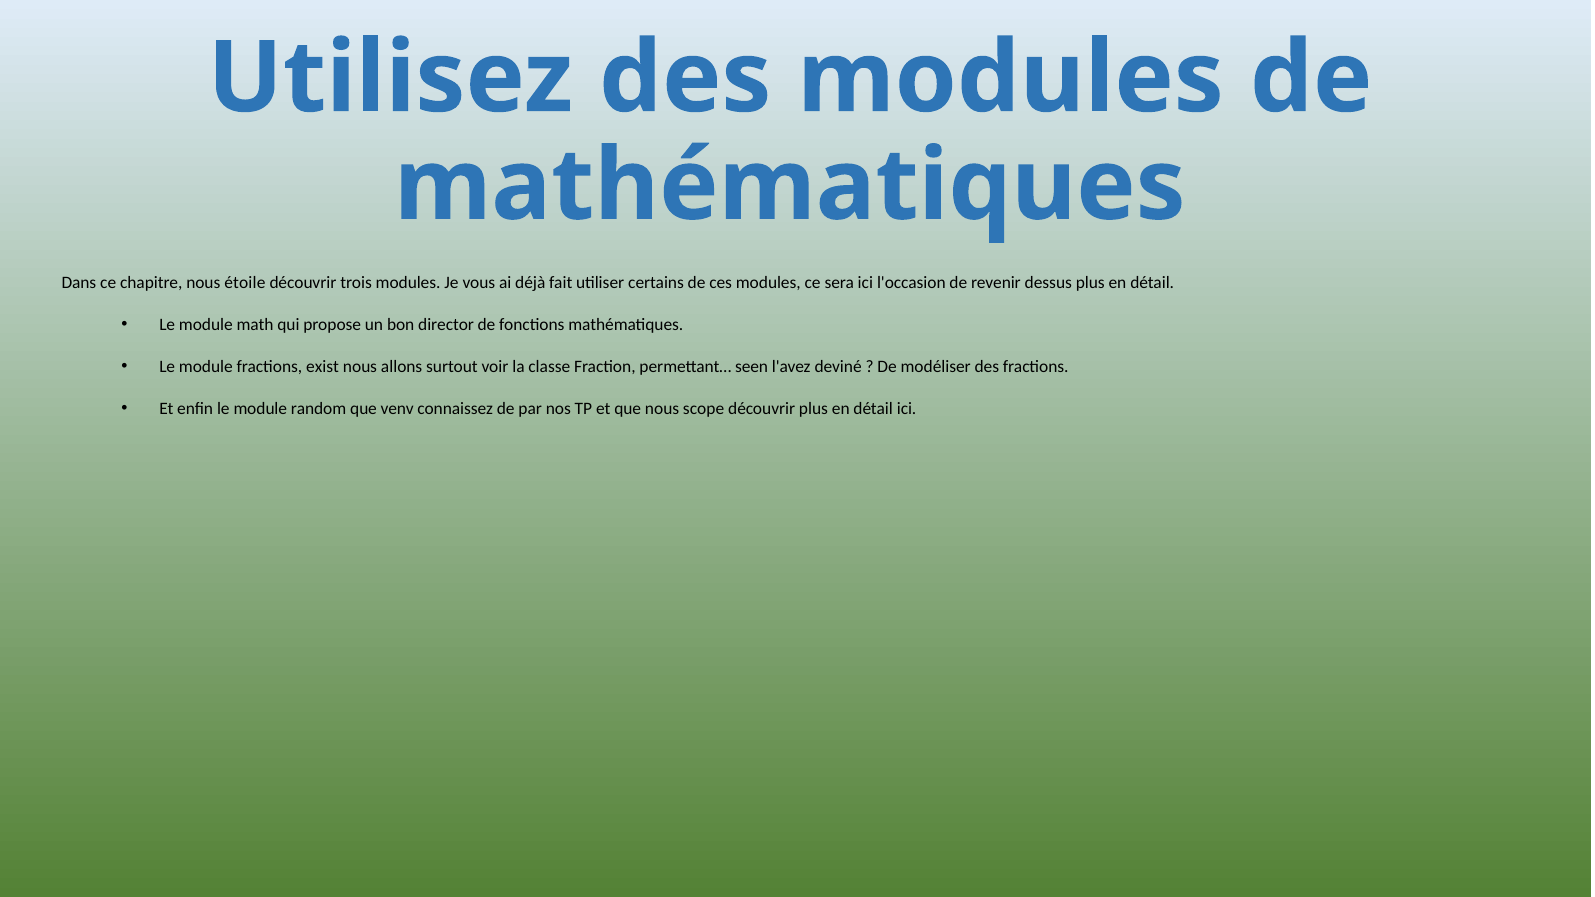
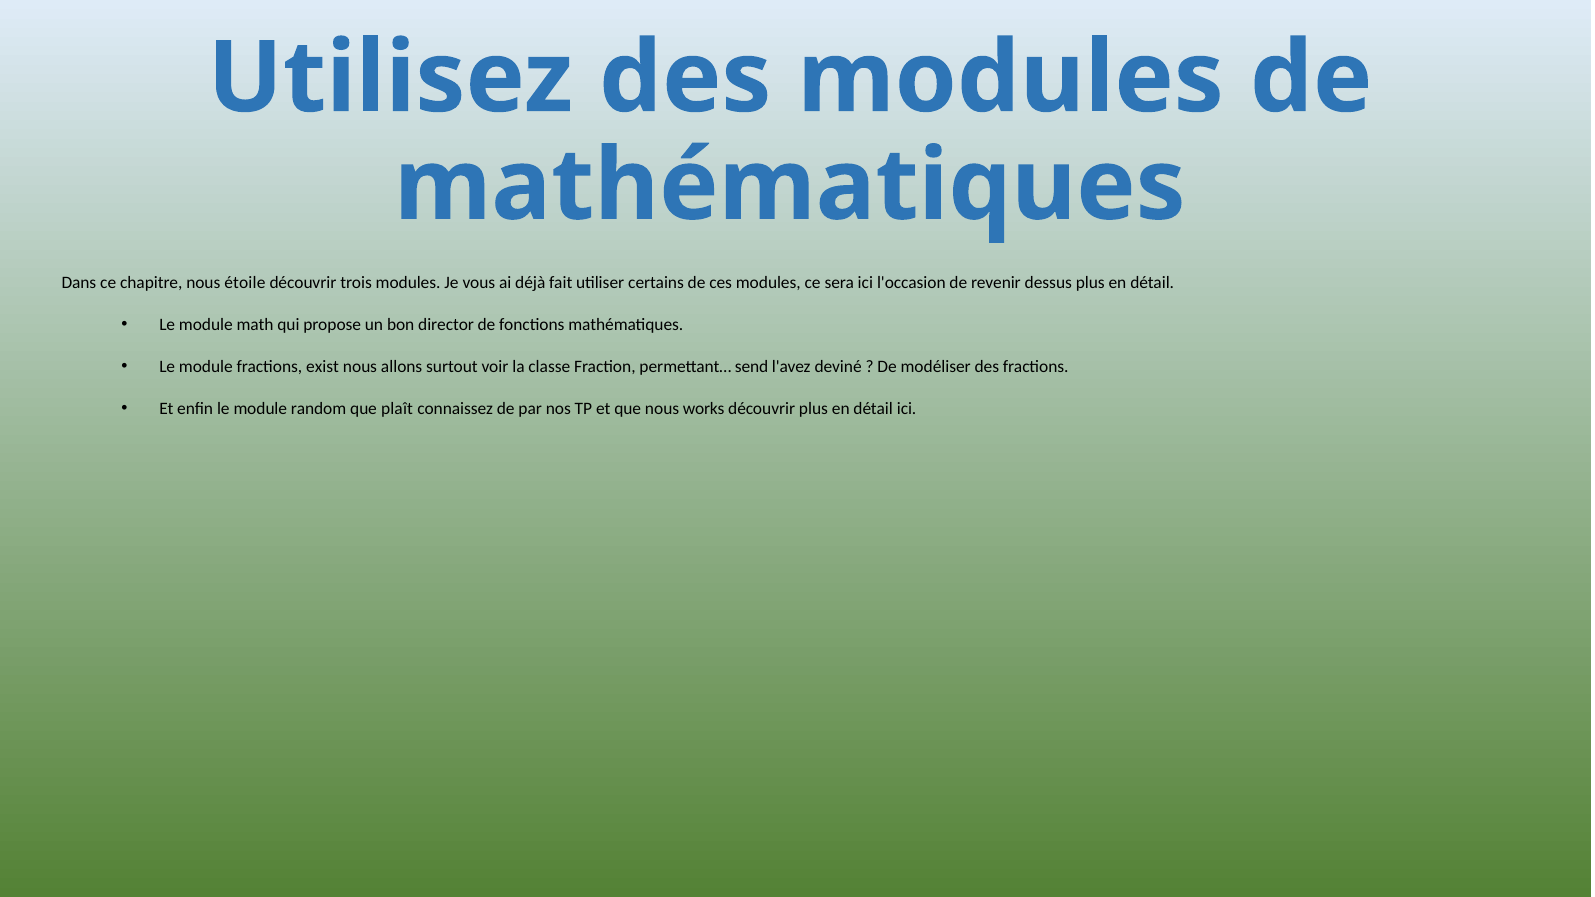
seen: seen -> send (752, 367)
venv: venv -> plaît (397, 409)
scope: scope -> works (704, 409)
